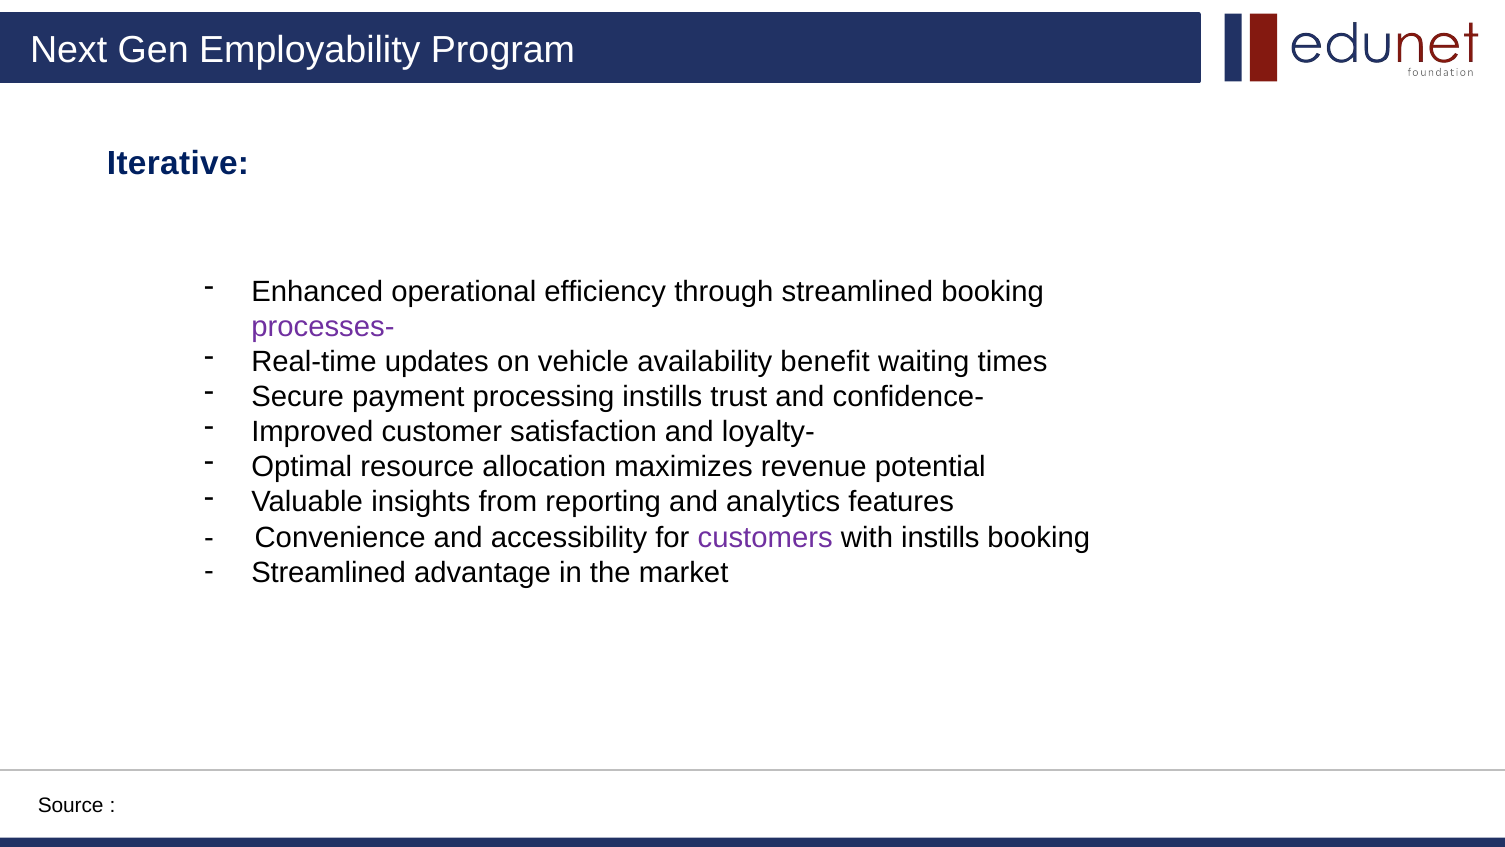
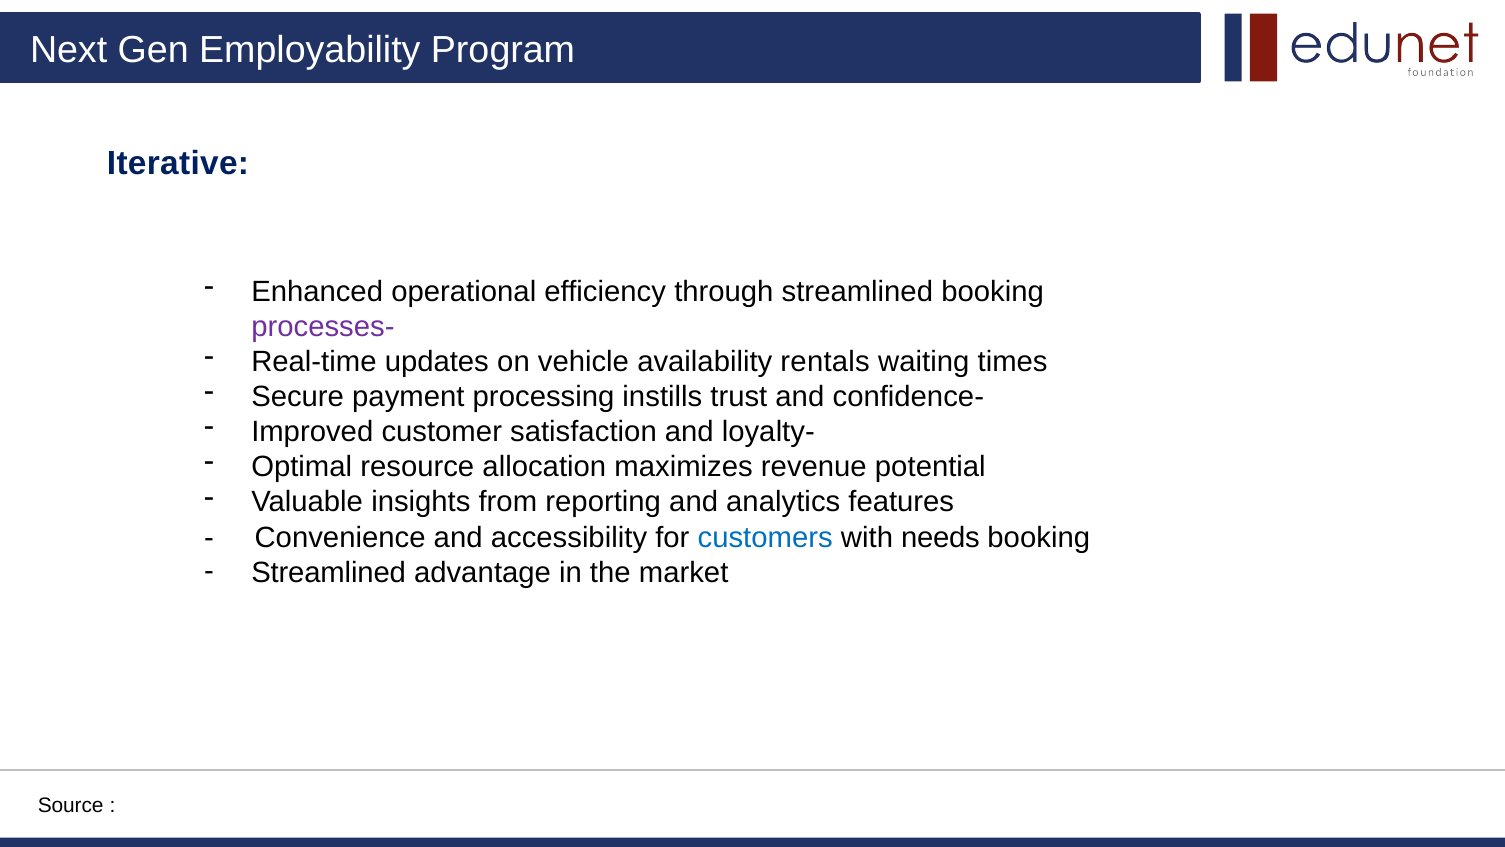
benefit: benefit -> rentals (825, 361)
customers colour: purple -> blue (765, 537)
with instills: instills -> needs (940, 537)
